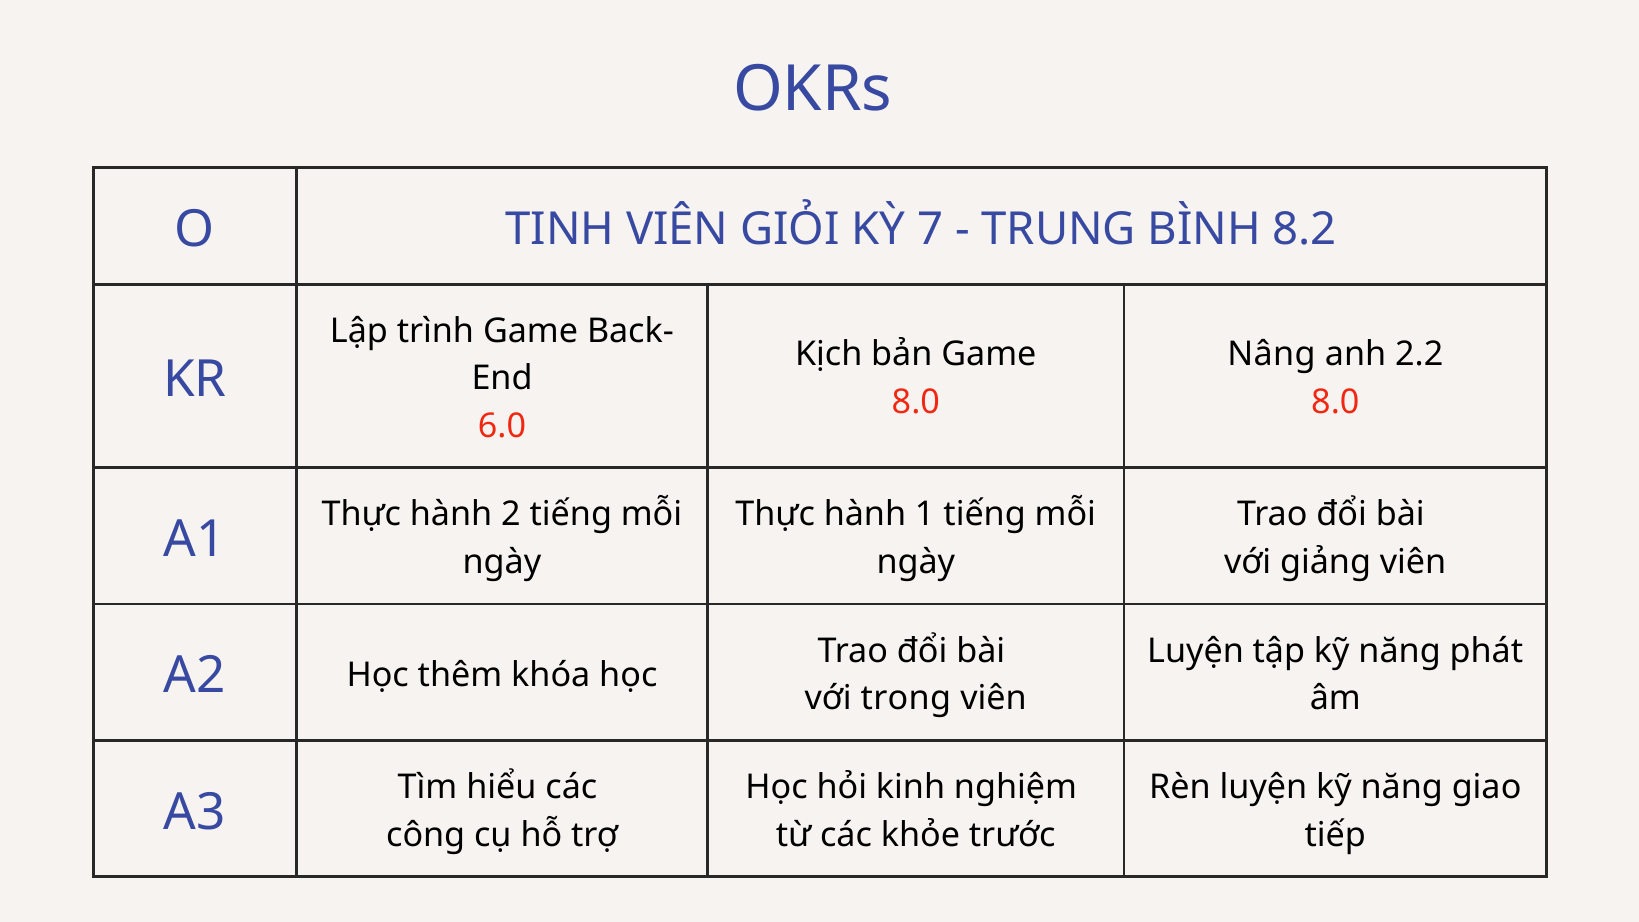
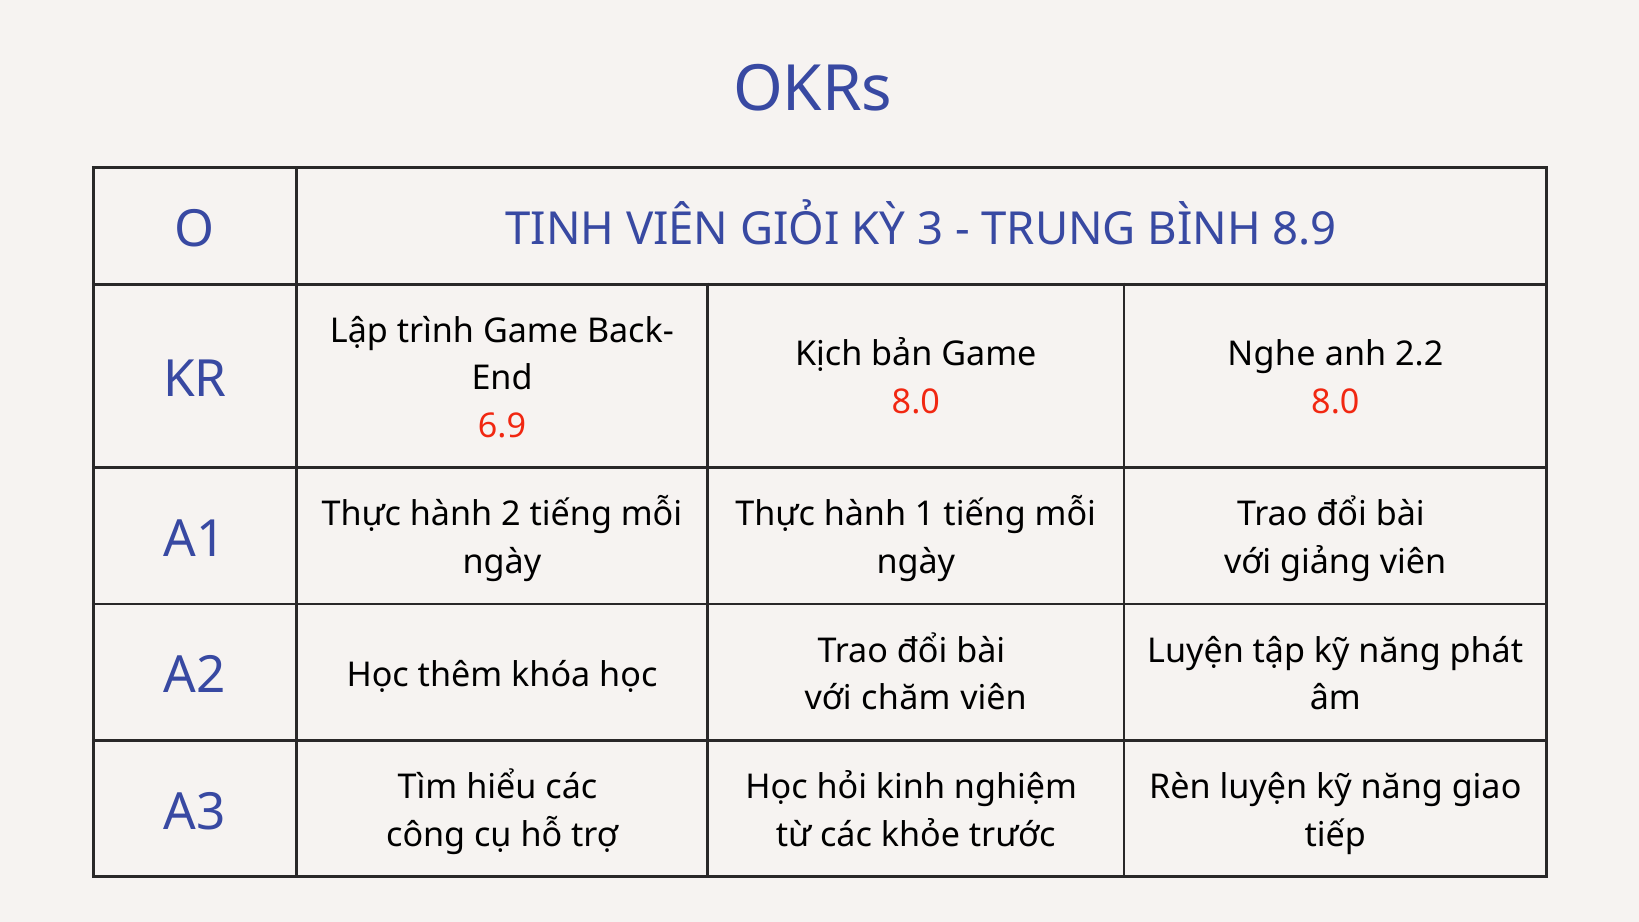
7: 7 -> 3 (930, 229)
8.2: 8.2 -> 8.9 (1305, 229)
Nâng: Nâng -> Nghe (1271, 355)
6.0: 6.0 -> 6.9 (502, 426)
trọng: trọng -> chăm (906, 699)
